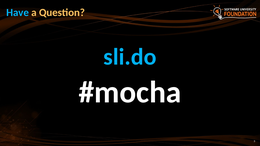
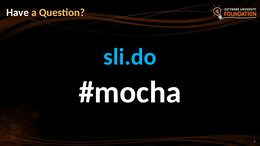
Have colour: light blue -> white (18, 13)
